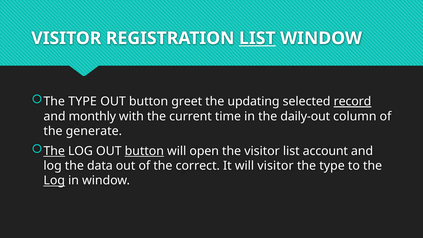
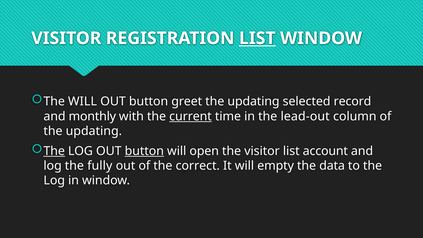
TYPE: TYPE -> WILL (83, 102)
record underline: present -> none (352, 102)
current underline: none -> present (191, 116)
daily-out: daily-out -> lead-out (305, 116)
generate: generate -> updating (94, 131)
data: data -> fully (100, 166)
will visitor: visitor -> empty (276, 166)
type: type -> data (332, 166)
Log underline: present -> none (54, 181)
